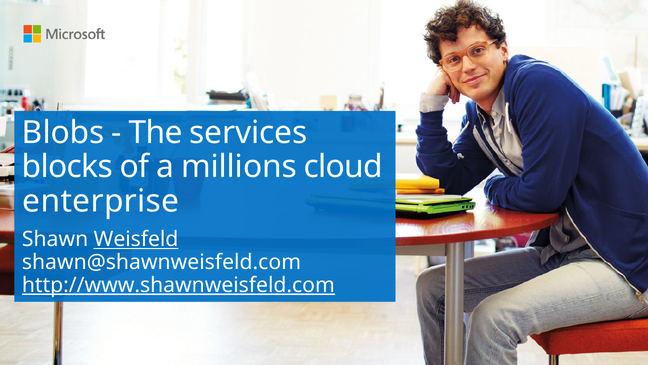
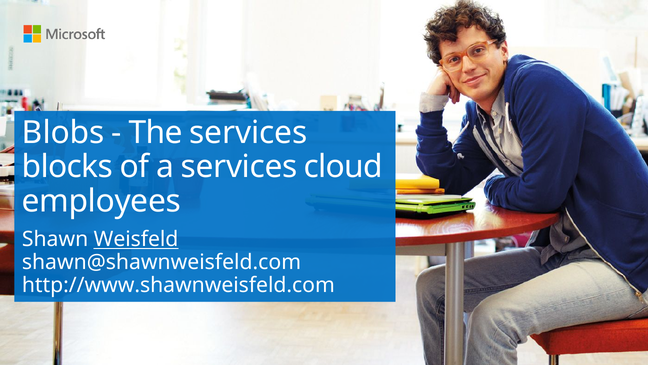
a millions: millions -> services (239, 167)
enterprise: enterprise -> employees (101, 201)
http://www.shawnweisfeld.com underline: present -> none (178, 285)
